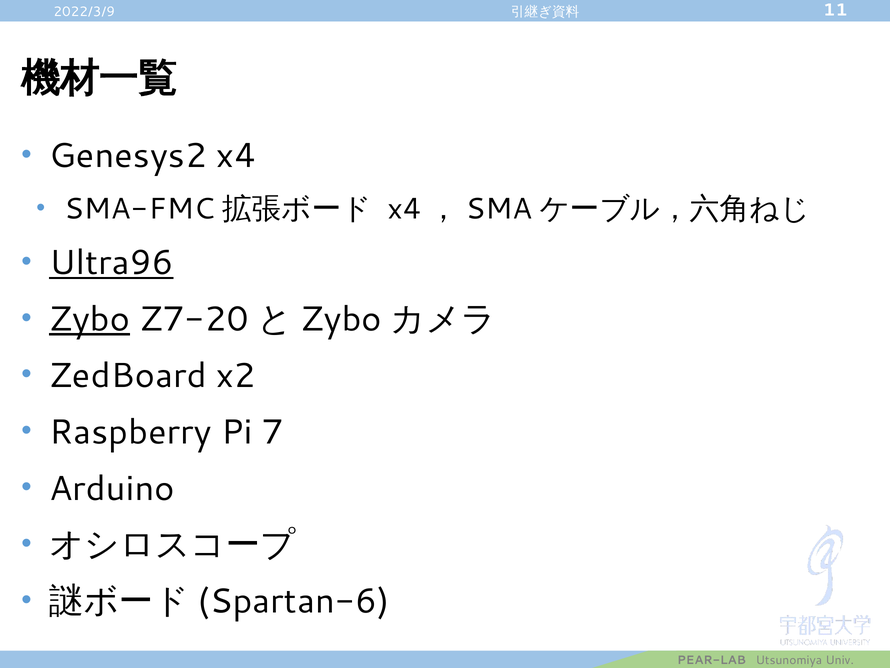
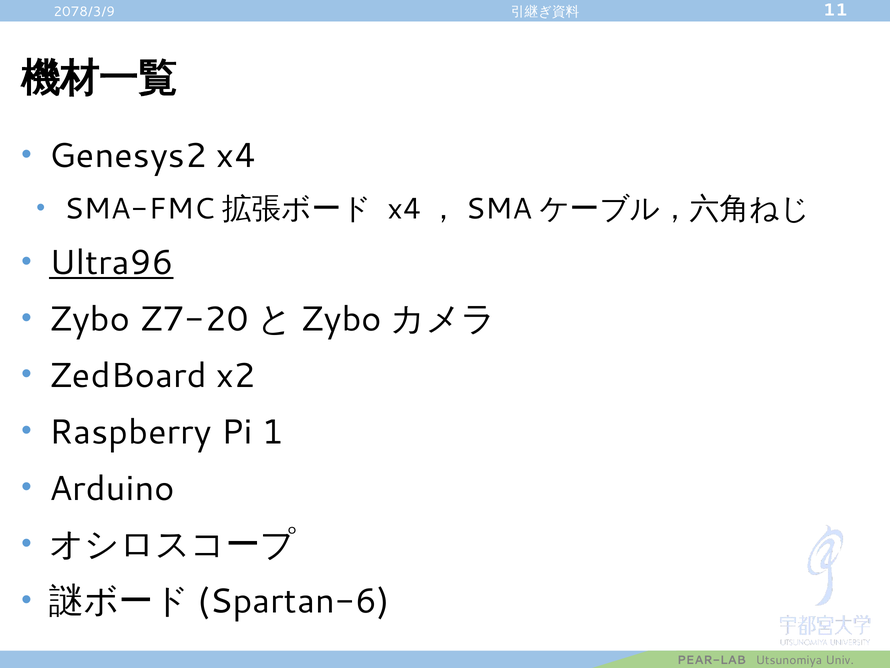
2022/3/9: 2022/3/9 -> 2078/3/9 (84, 12)
Zybo underline: present -> none (90, 319)
7: 7 -> 1 (273, 432)
